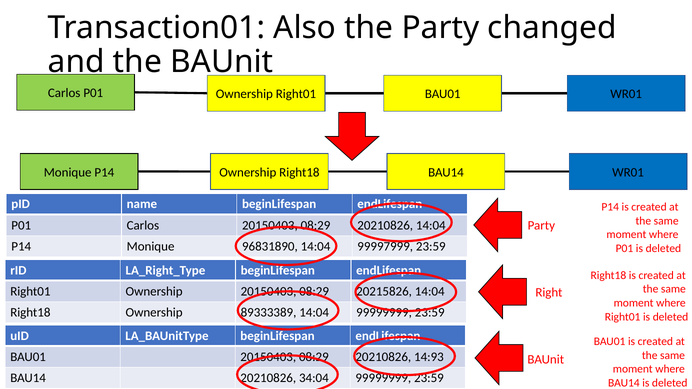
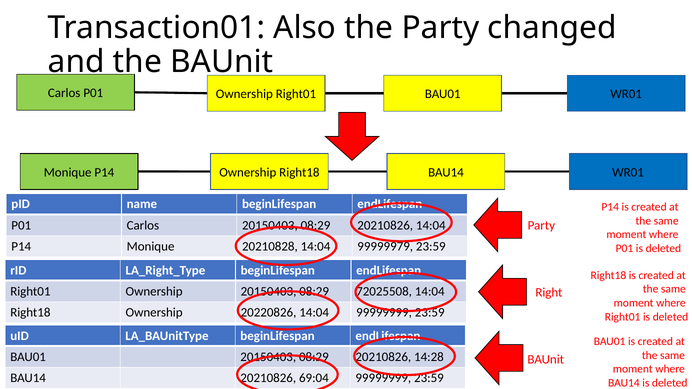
96831890: 96831890 -> 20210828 (270, 246)
99997999: 99997999 -> 99999979 (385, 246)
20215826: 20215826 -> 72025508 (384, 291)
89333389: 89333389 -> 20220826 (269, 312)
14:93: 14:93 -> 14:28 (429, 357)
34:04: 34:04 -> 69:04 (314, 378)
